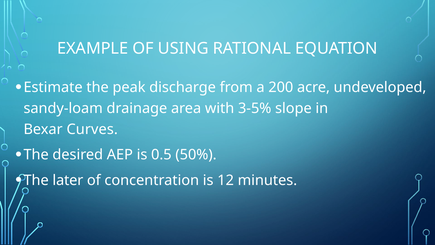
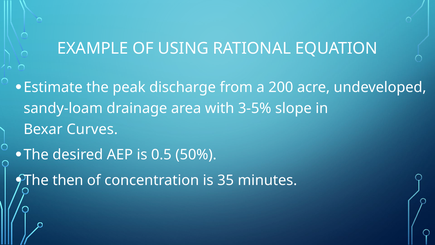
later: later -> then (68, 180)
12: 12 -> 35 (226, 180)
